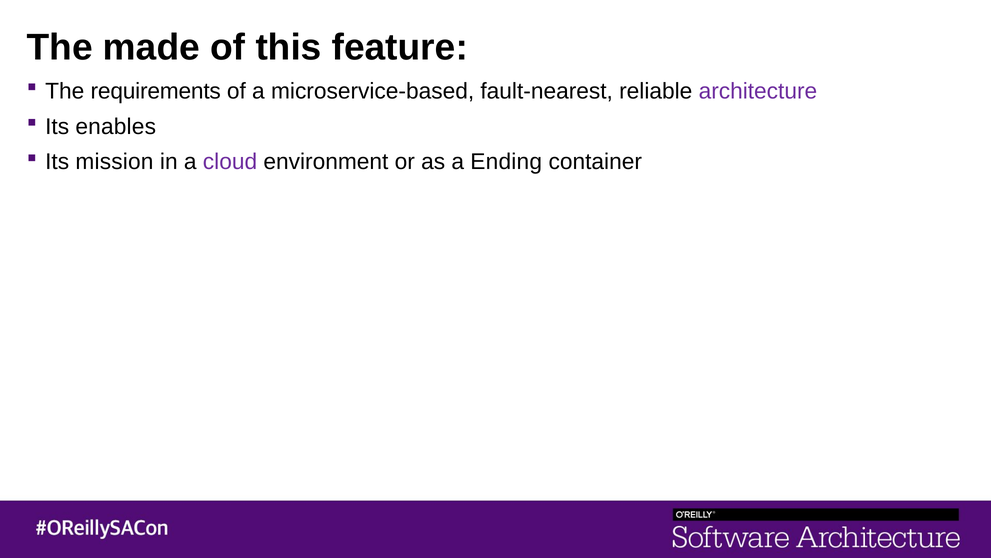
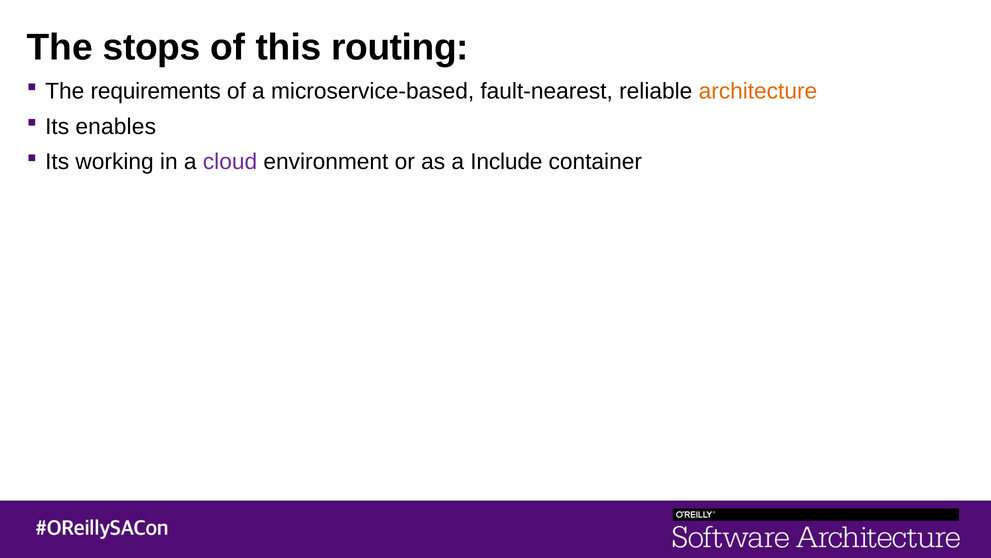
made: made -> stops (152, 47)
feature: feature -> routing (400, 47)
architecture colour: purple -> orange (758, 91)
mission: mission -> working (115, 162)
Ending: Ending -> Include (506, 162)
